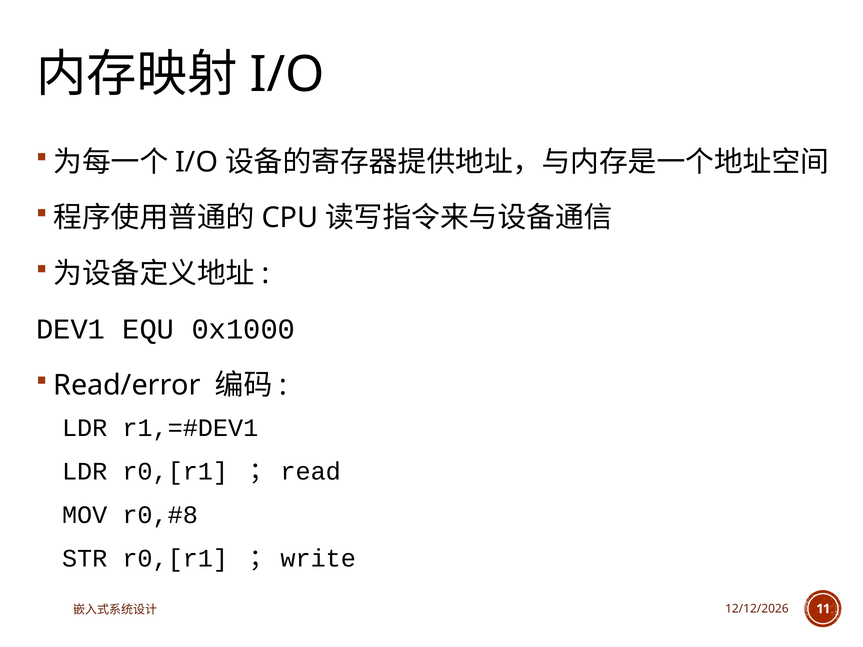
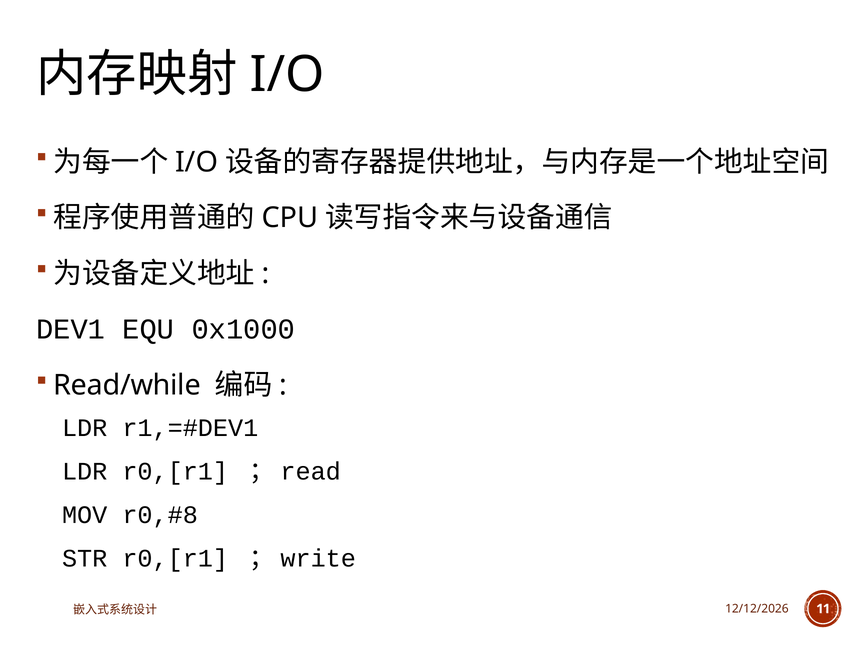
Read/error: Read/error -> Read/while (127, 385)
